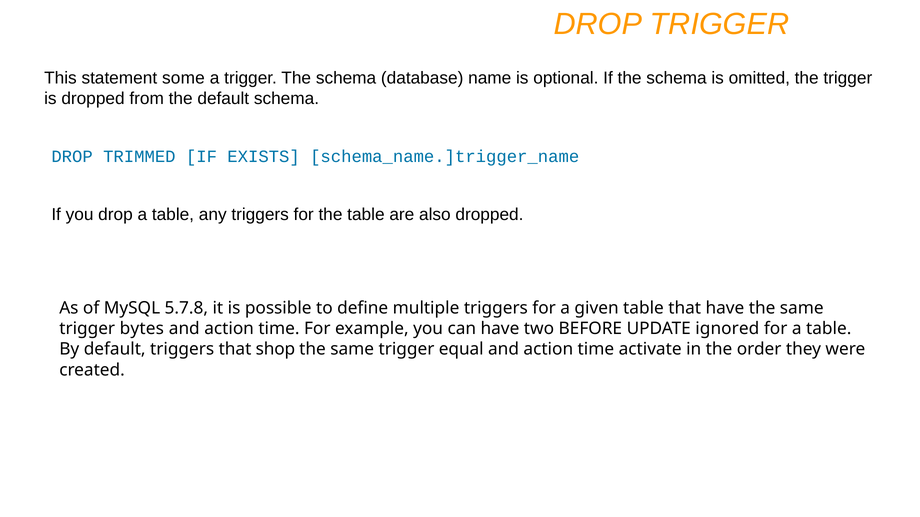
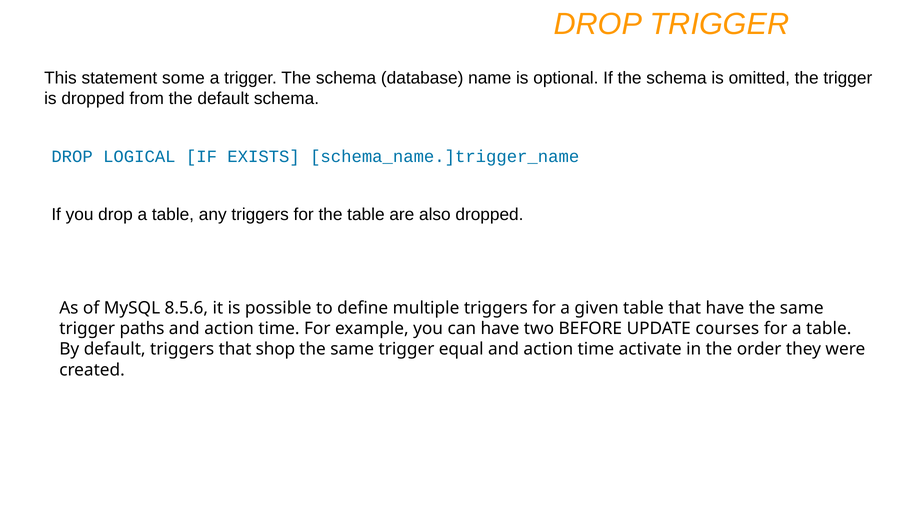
TRIMMED: TRIMMED -> LOGICAL (139, 157)
5.7.8: 5.7.8 -> 8.5.6 (186, 308)
bytes: bytes -> paths (142, 329)
ignored: ignored -> courses (727, 329)
